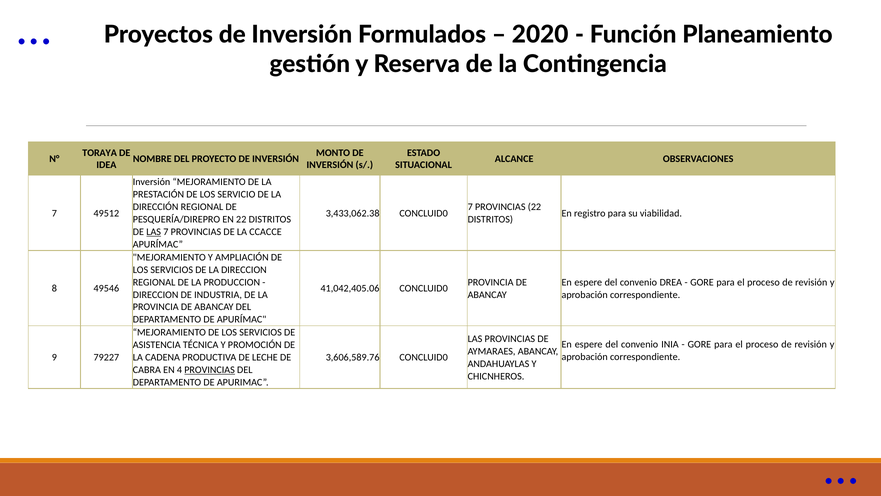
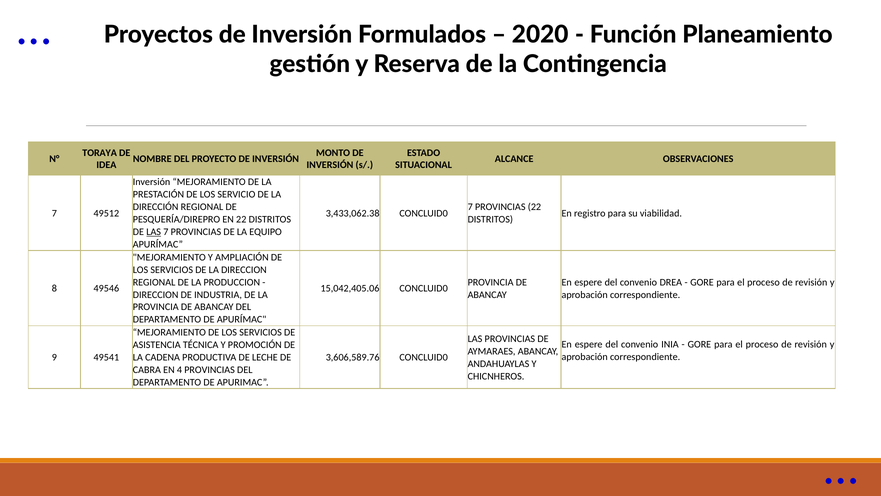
CCACCE: CCACCE -> EQUIPO (266, 232)
41,042,405.06: 41,042,405.06 -> 15,042,405.06 (350, 288)
79227: 79227 -> 49541 (106, 357)
PROVINCIAS underline: present -> none (210, 370)
